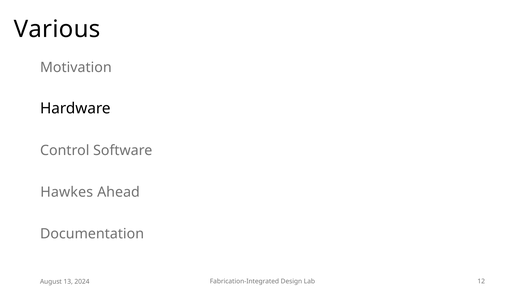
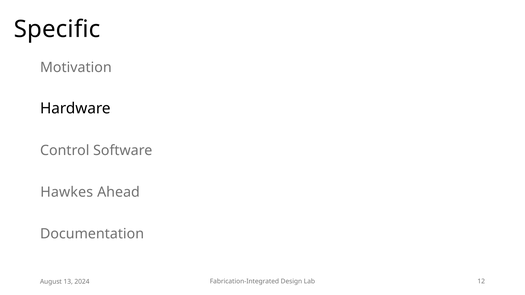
Various: Various -> Specific (57, 29)
